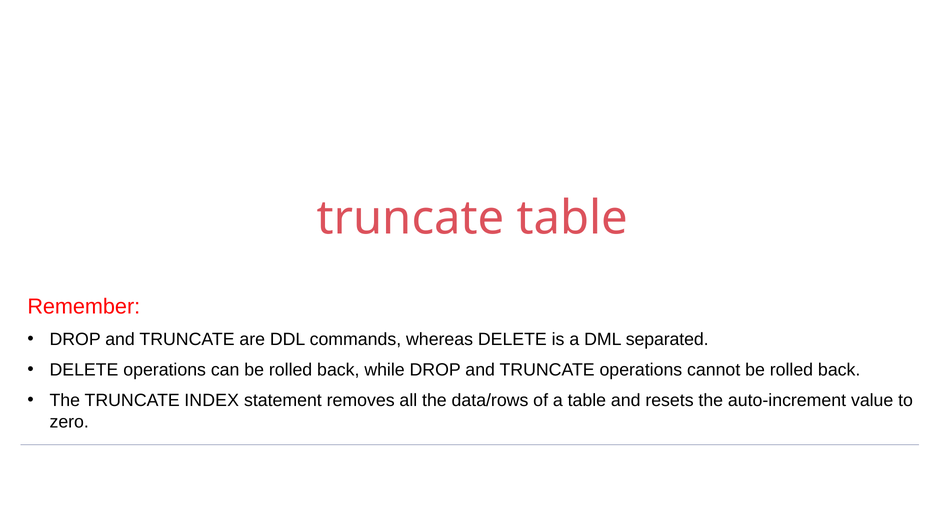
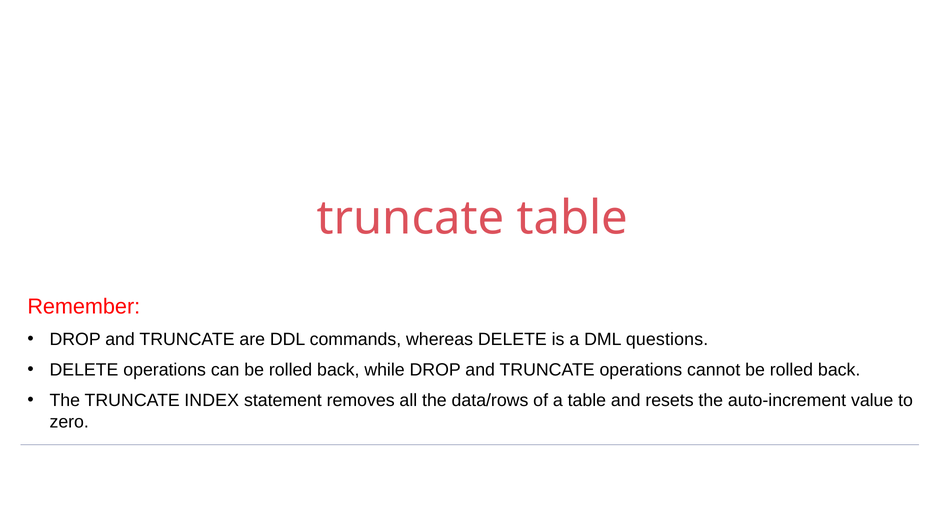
separated: separated -> questions (667, 339)
